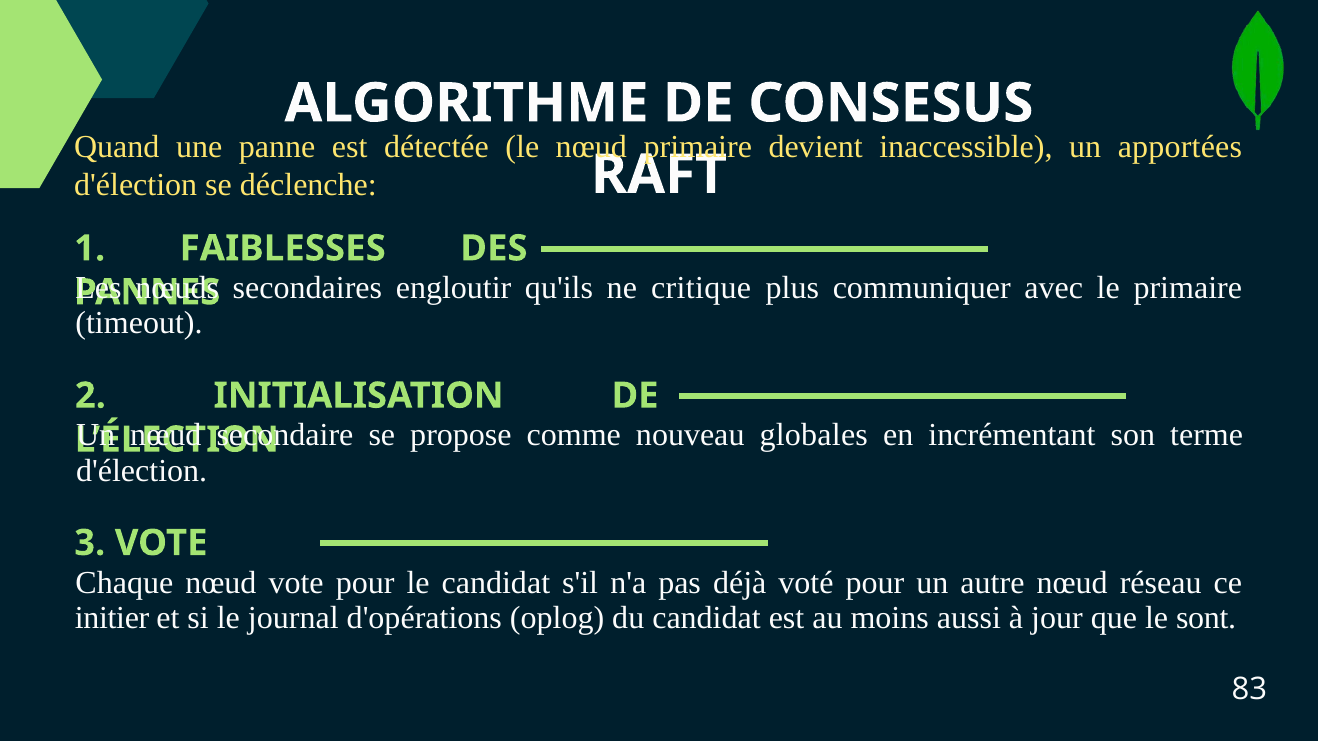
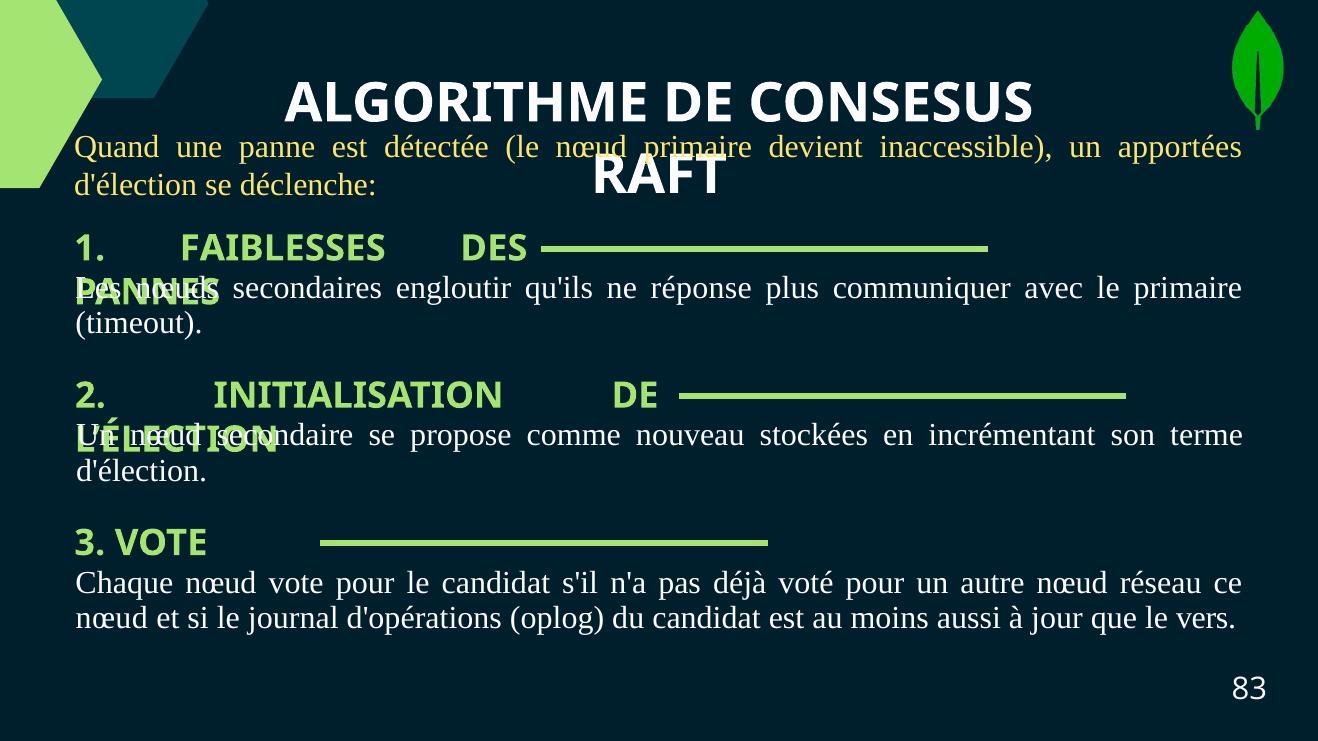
critique: critique -> réponse (701, 288)
globales: globales -> stockées (814, 436)
initier: initier -> nœud (112, 618)
sont: sont -> vers (1206, 618)
